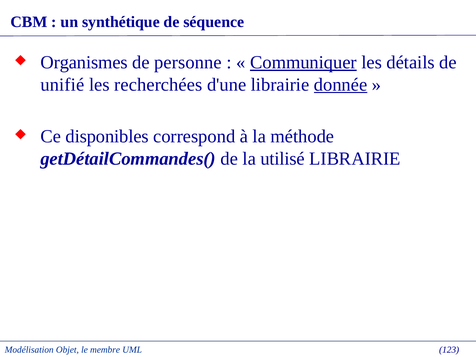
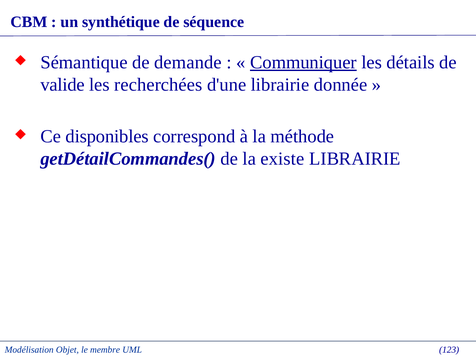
Organismes: Organismes -> Sémantique (84, 62)
personne: personne -> demande (188, 62)
unifié: unifié -> valide (63, 85)
donnée underline: present -> none (341, 85)
utilisé: utilisé -> existe (283, 159)
